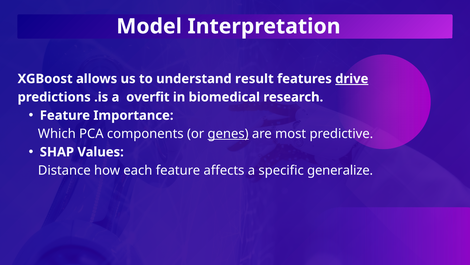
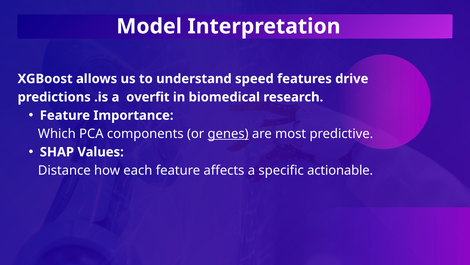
result: result -> speed (254, 79)
drive underline: present -> none (352, 79)
generalize: generalize -> actionable (340, 170)
